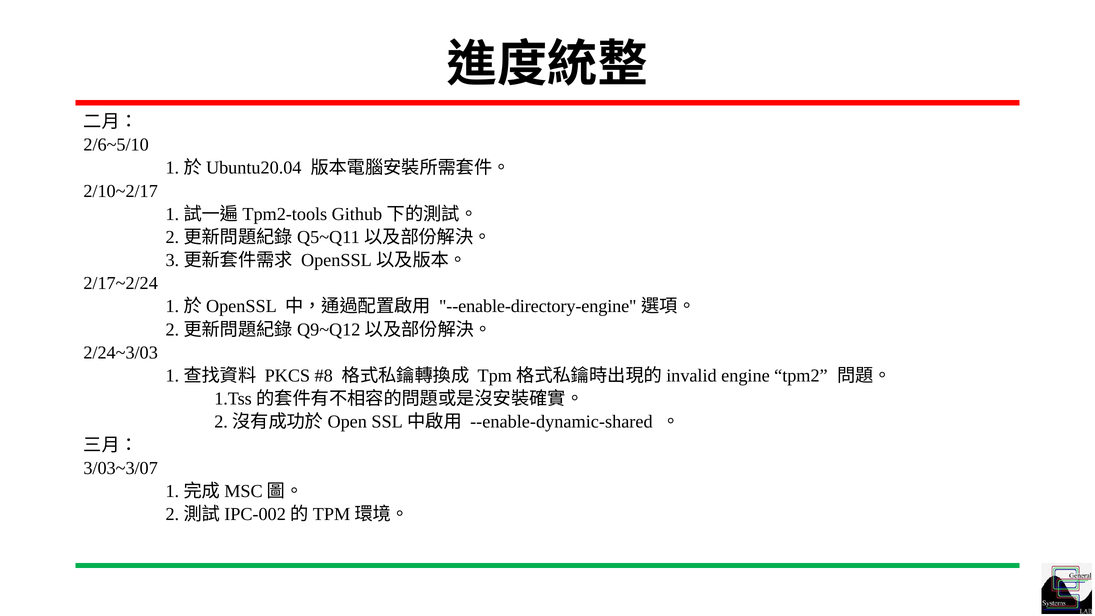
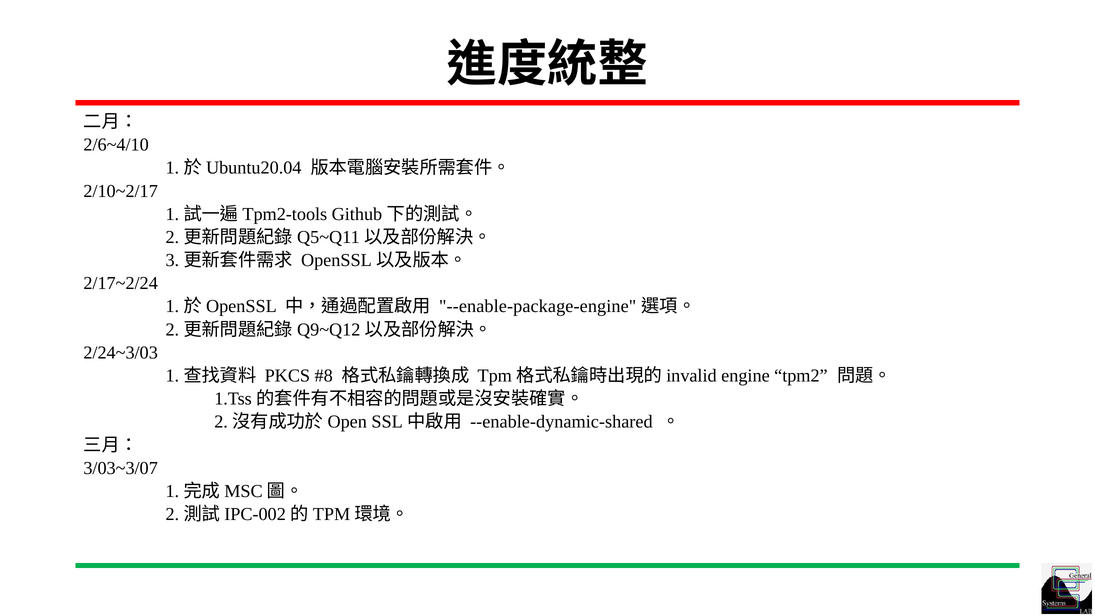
2/6~5/10: 2/6~5/10 -> 2/6~4/10 (116, 145)
--enable-directory-engine: --enable-directory-engine -> --enable-package-engine (538, 306)
